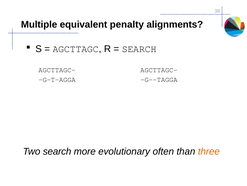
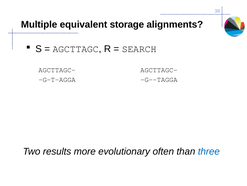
penalty: penalty -> storage (127, 24)
Two search: search -> results (57, 151)
three colour: orange -> blue (209, 151)
